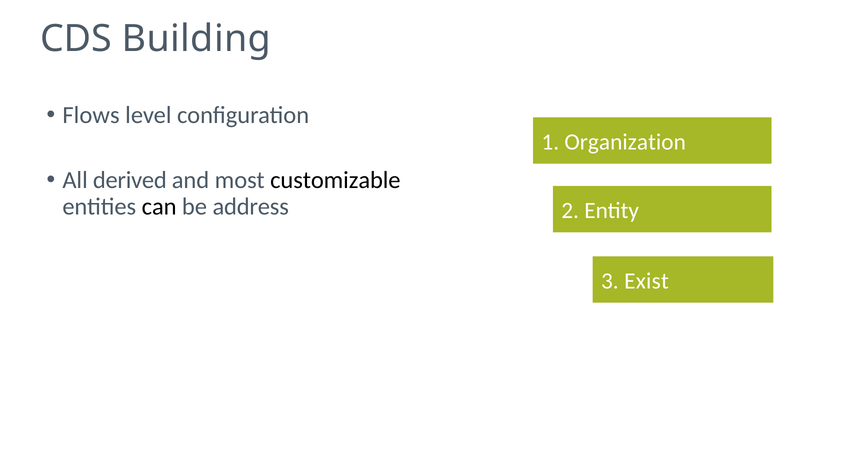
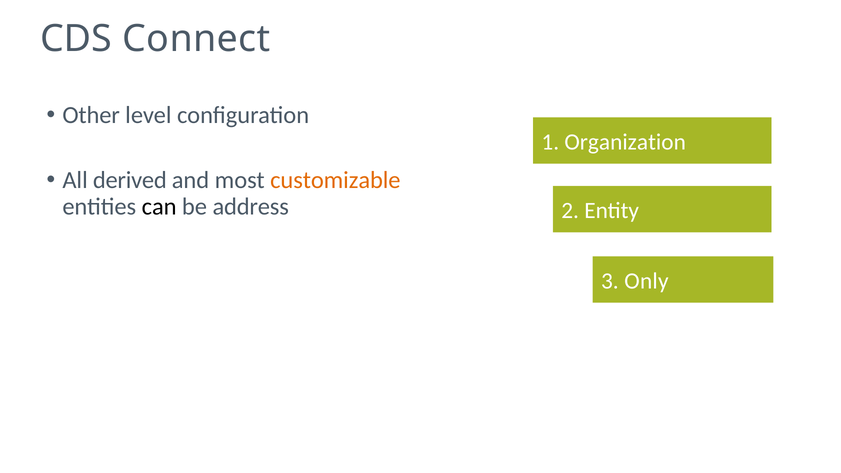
Building: Building -> Connect (196, 39)
Flows: Flows -> Other (91, 115)
customizable colour: black -> orange (335, 180)
Exist: Exist -> Only (646, 281)
